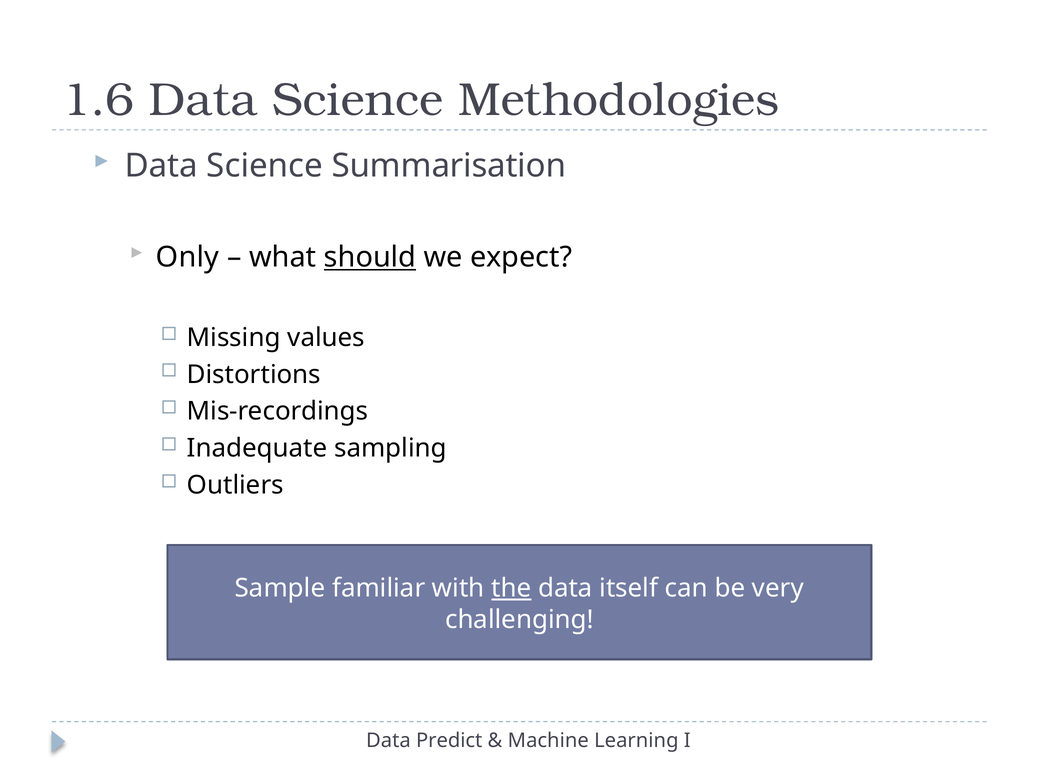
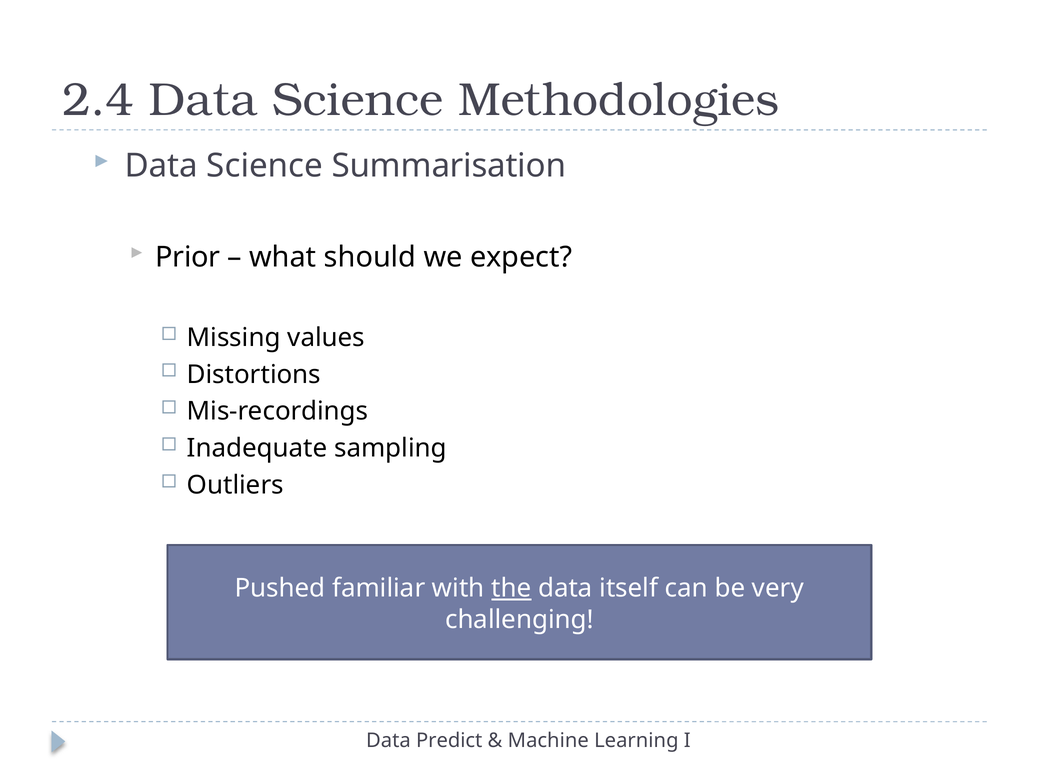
1.6: 1.6 -> 2.4 (98, 100)
Only: Only -> Prior (188, 257)
should underline: present -> none (370, 257)
Sample: Sample -> Pushed (280, 589)
